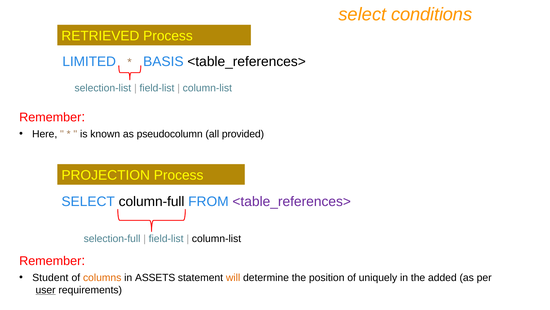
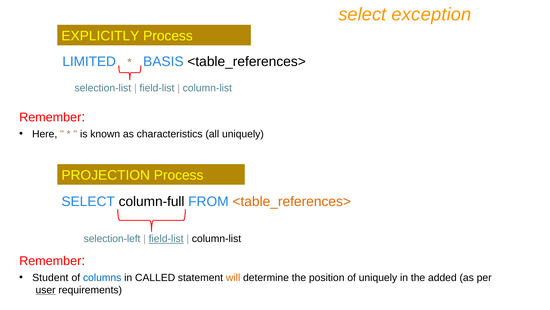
conditions: conditions -> exception (432, 14)
RETRIEVED: RETRIEVED -> EXPLICITLY (100, 36)
pseudocolumn: pseudocolumn -> characteristics (170, 134)
all provided: provided -> uniquely (243, 134)
<table_references> colour: purple -> orange (292, 201)
selection-full: selection-full -> selection-left (112, 238)
field-list underline: none -> present (166, 238)
columns colour: orange -> blue (102, 277)
ASSETS: ASSETS -> CALLED (155, 277)
